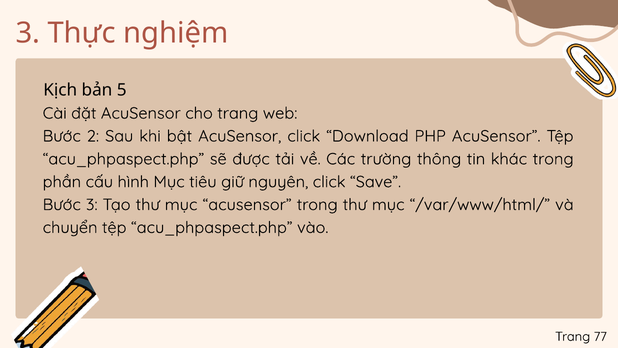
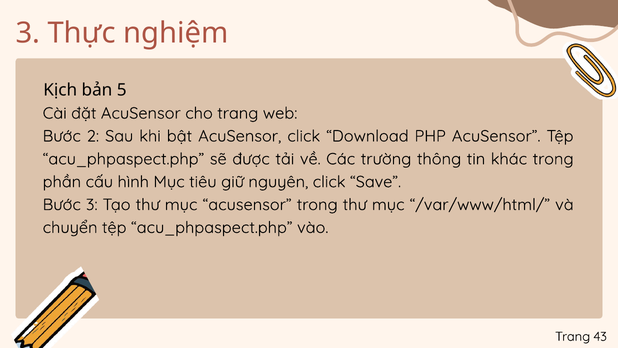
77: 77 -> 43 (600, 336)
